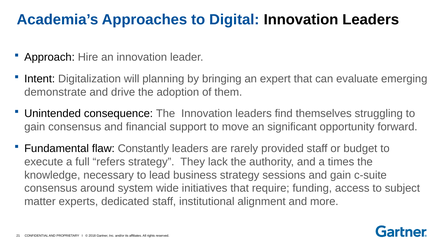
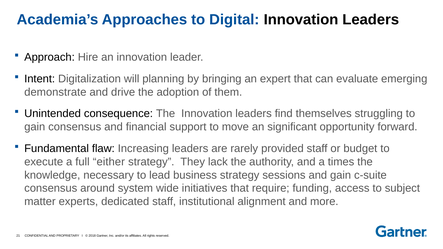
Constantly: Constantly -> Increasing (143, 149)
refers: refers -> either (109, 162)
